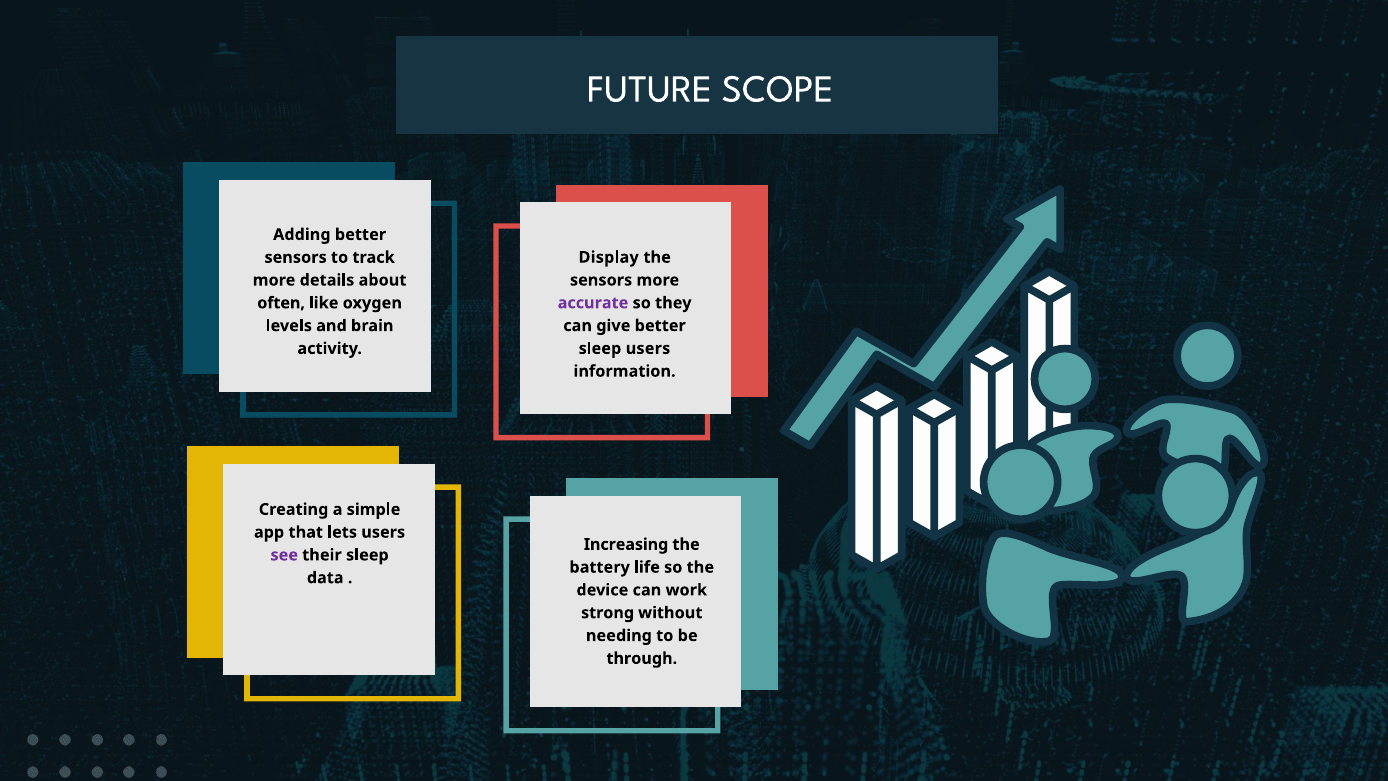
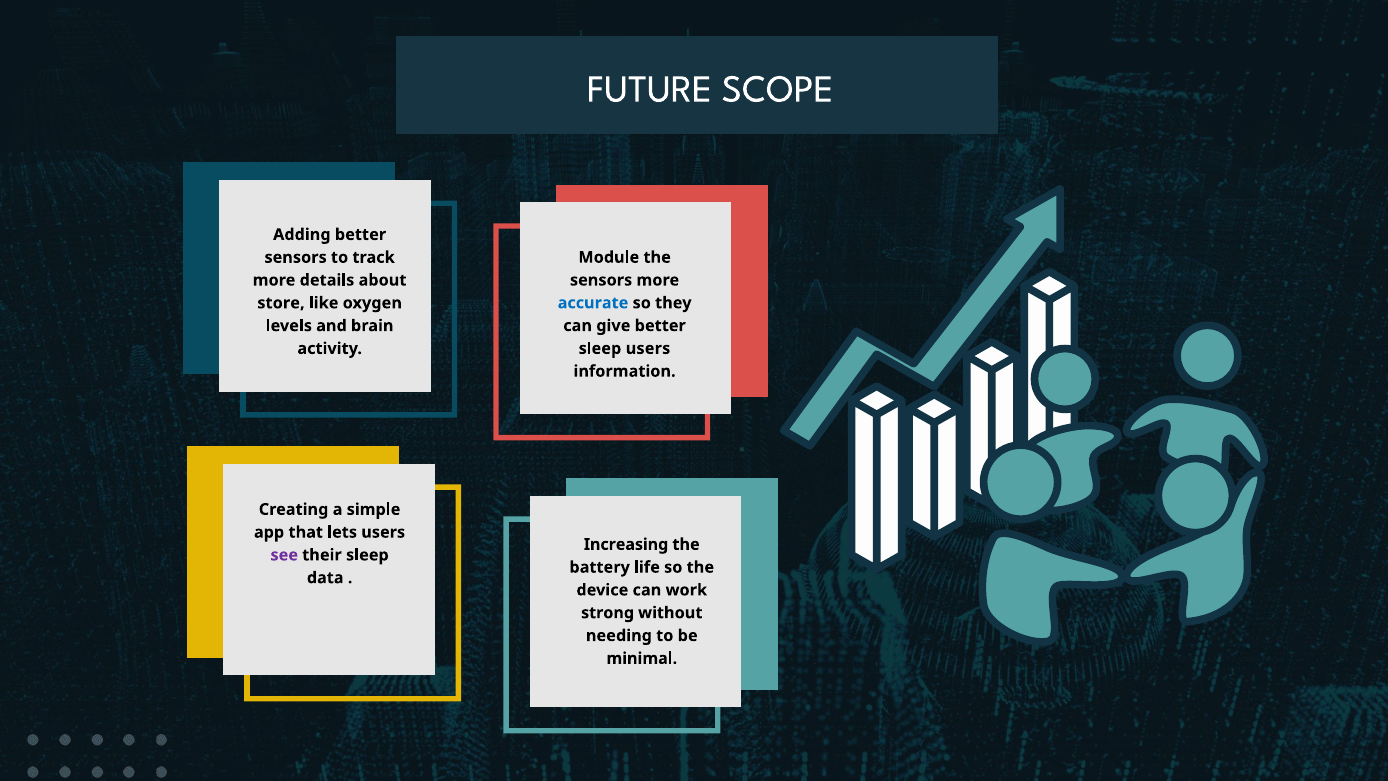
Display: Display -> Module (609, 257)
accurate colour: purple -> blue (593, 303)
often: often -> store (281, 303)
through: through -> minimal (642, 658)
